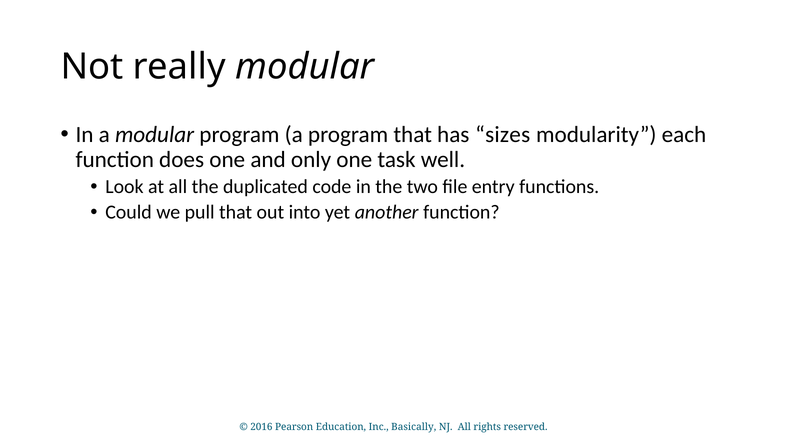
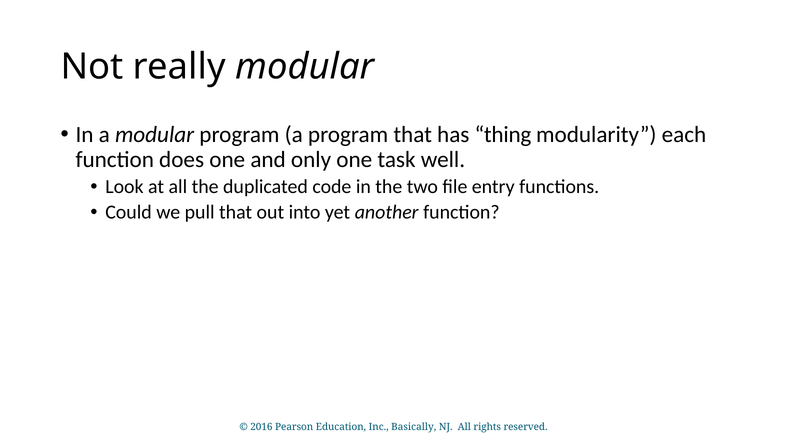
sizes: sizes -> thing (503, 134)
